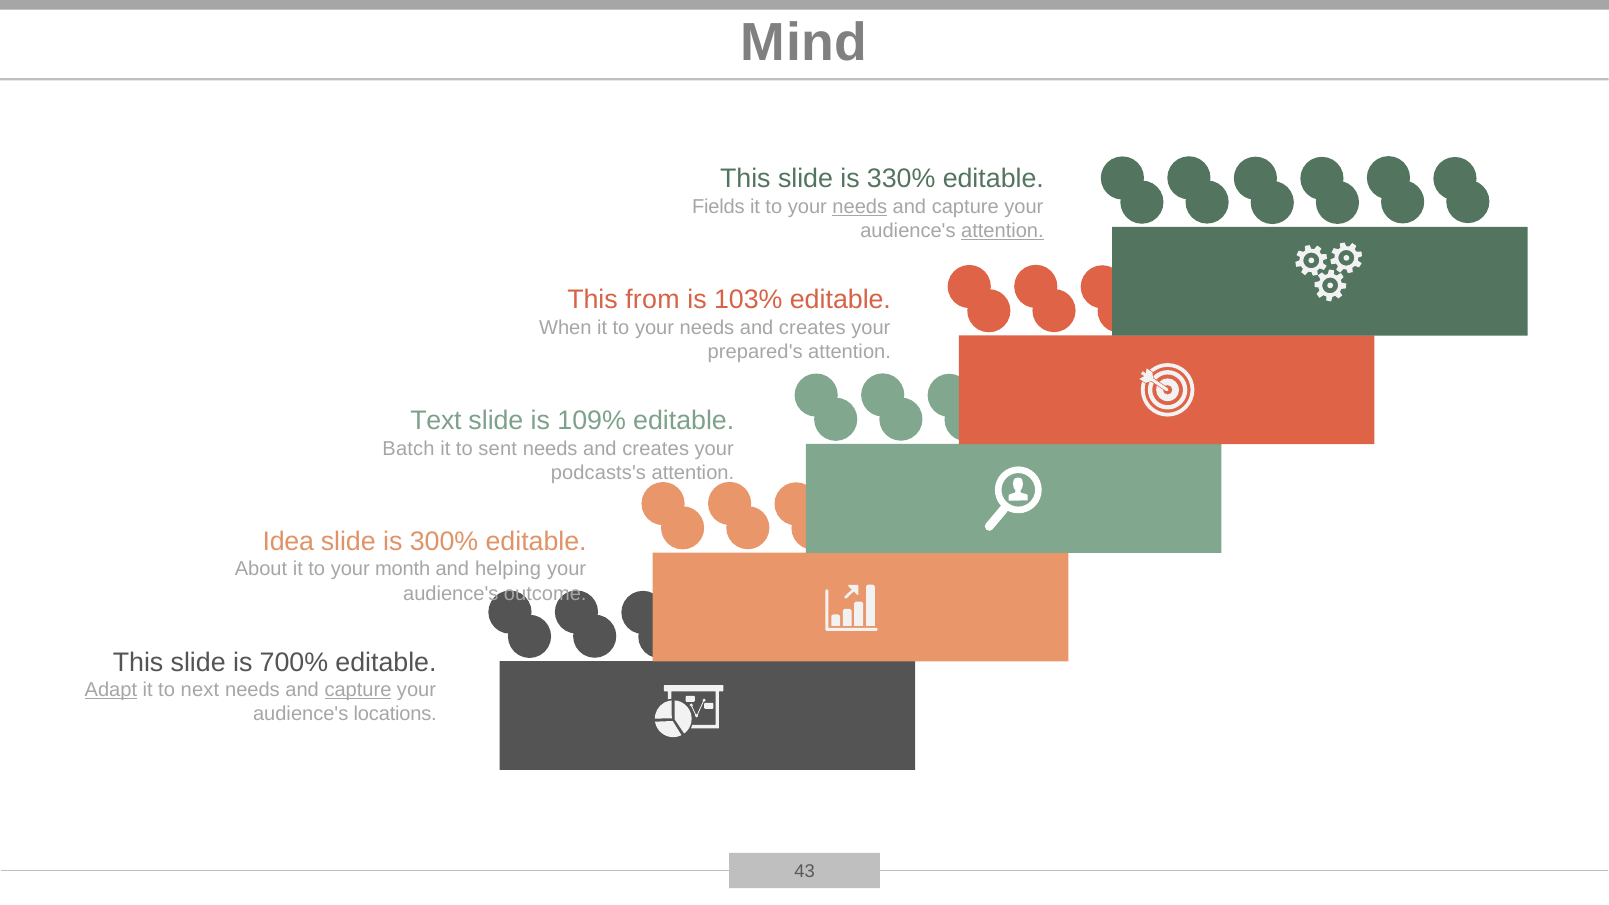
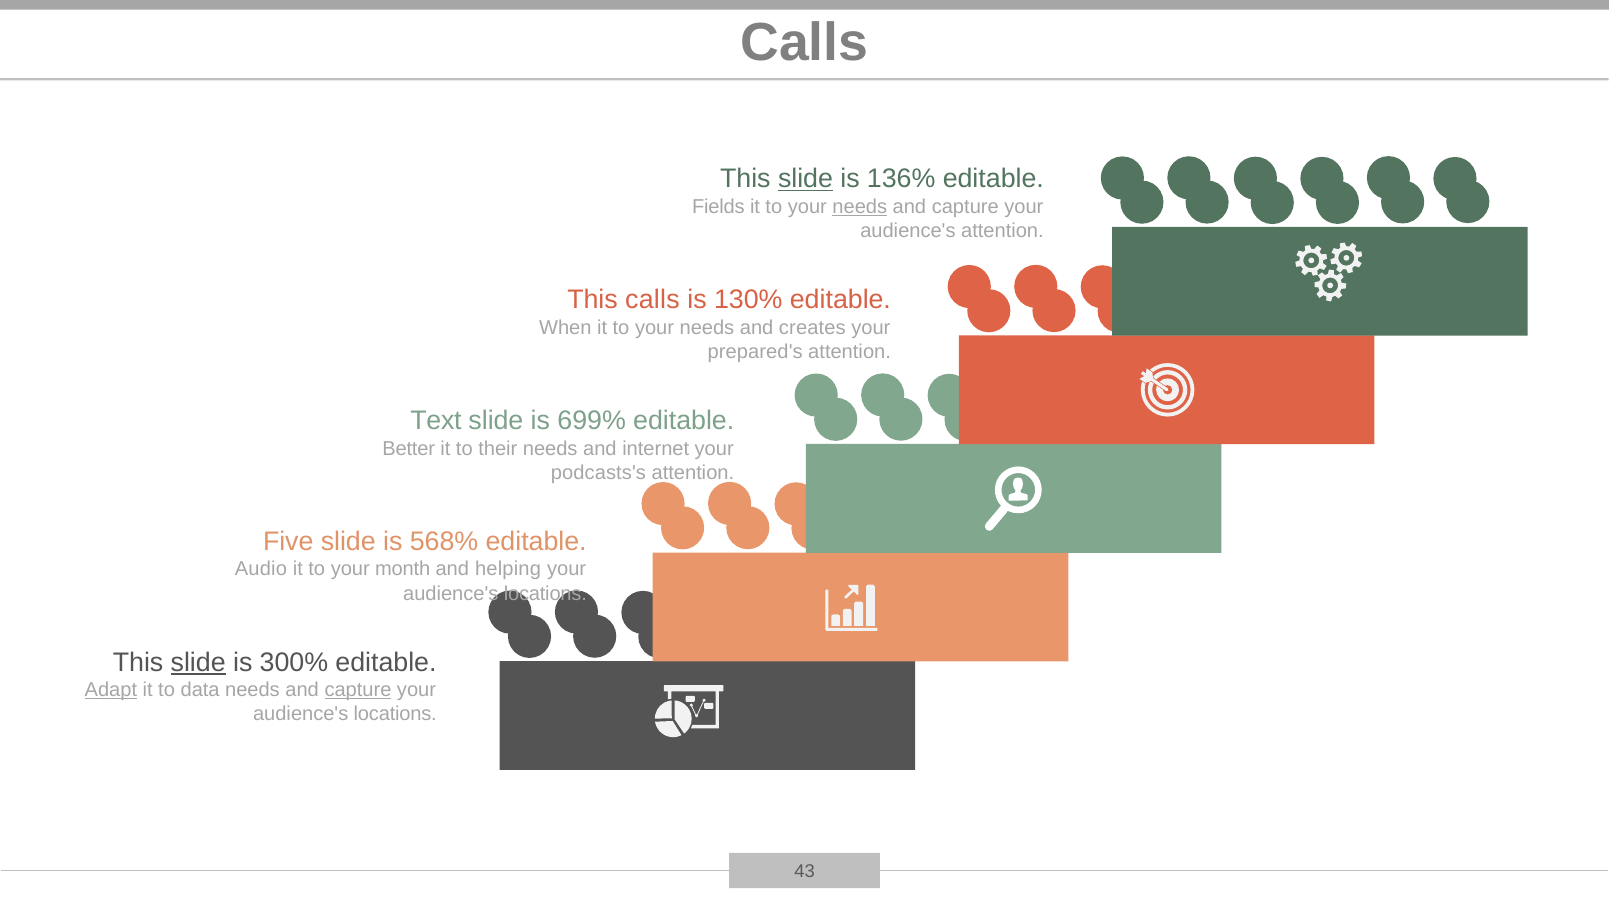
Mind: Mind -> Calls (804, 43)
slide underline: none -> present (806, 179)
330%: 330% -> 136% (901, 179)
attention underline: present -> none (1002, 231)
This from: from -> calls (652, 300)
103%: 103% -> 130% (748, 300)
109%: 109% -> 699% (592, 421)
Batch: Batch -> Better (409, 448)
sent: sent -> their (498, 448)
creates: creates -> internet (656, 448)
Idea: Idea -> Five (288, 542)
300%: 300% -> 568% (444, 542)
About: About -> Audio (261, 569)
outcome: outcome -> locations (545, 593)
slide underline: none -> present (198, 663)
700%: 700% -> 300% (294, 663)
next: next -> data (200, 690)
